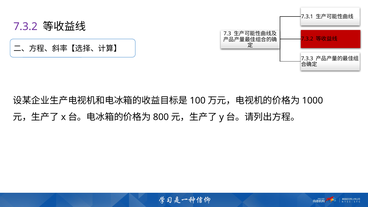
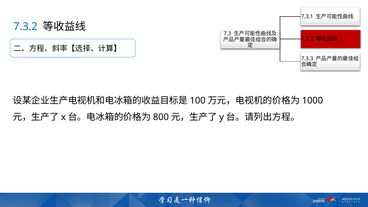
7.3.2 colour: purple -> blue (25, 26)
